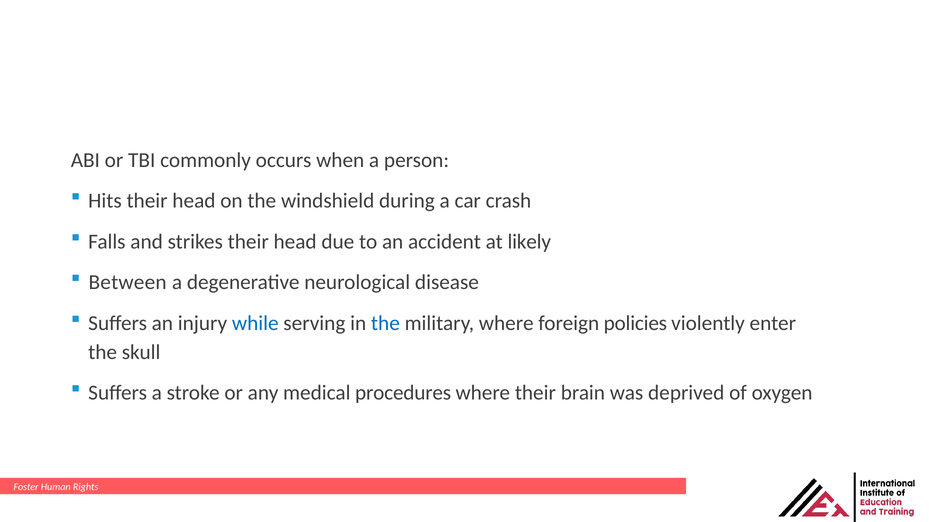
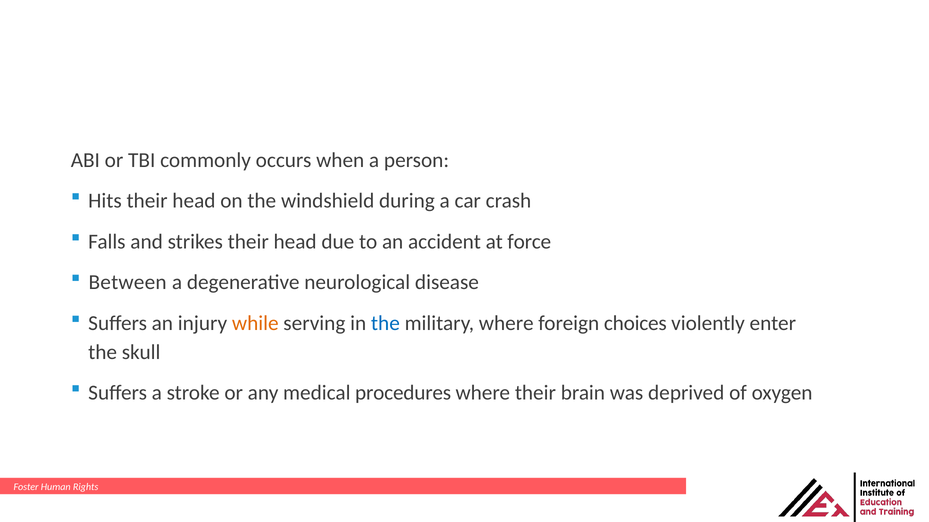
likely: likely -> force (529, 242)
while colour: blue -> orange (255, 323)
policies: policies -> choices (635, 323)
